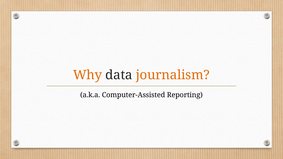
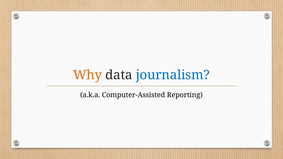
journalism colour: orange -> blue (173, 75)
